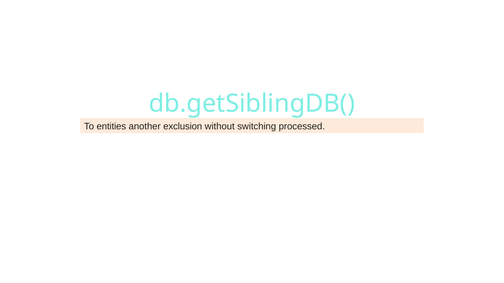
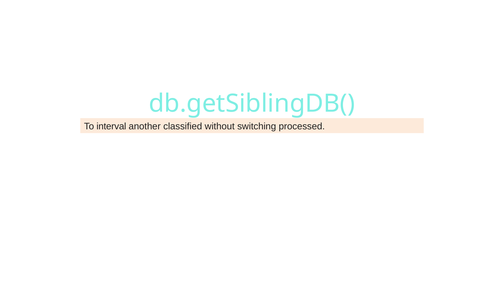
entities: entities -> interval (111, 127)
exclusion: exclusion -> classified (183, 127)
